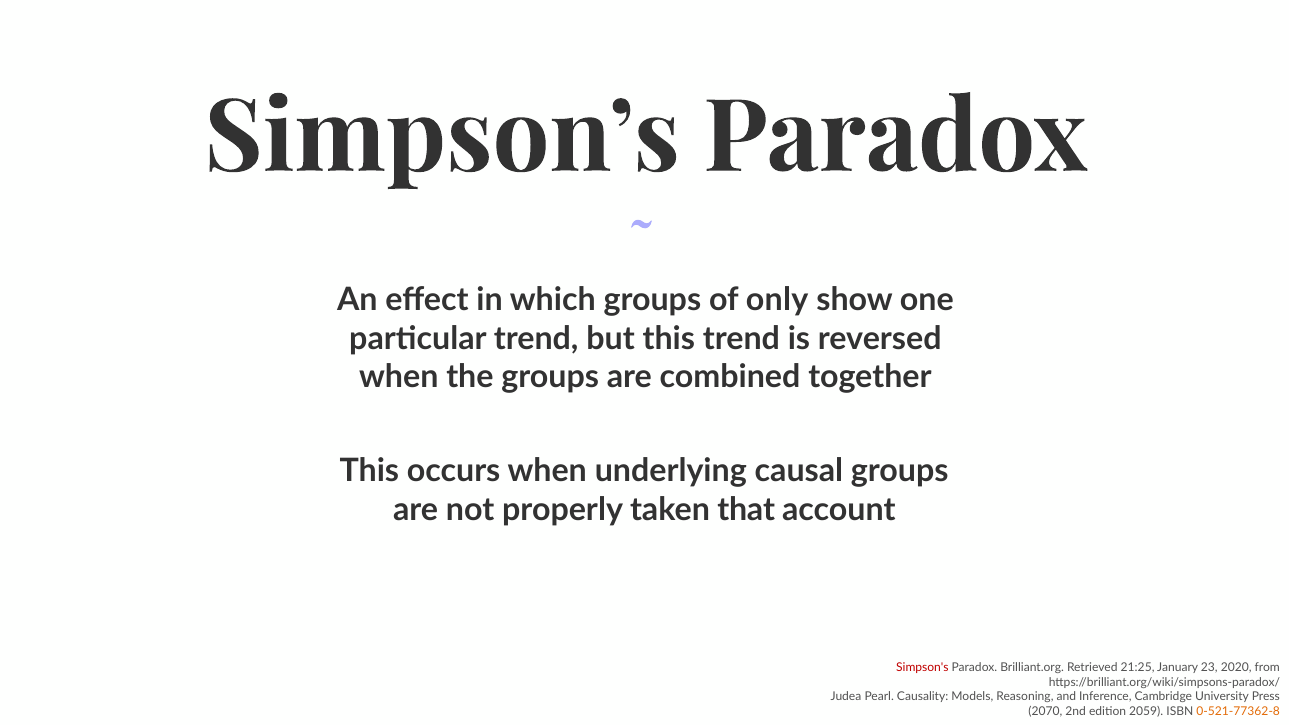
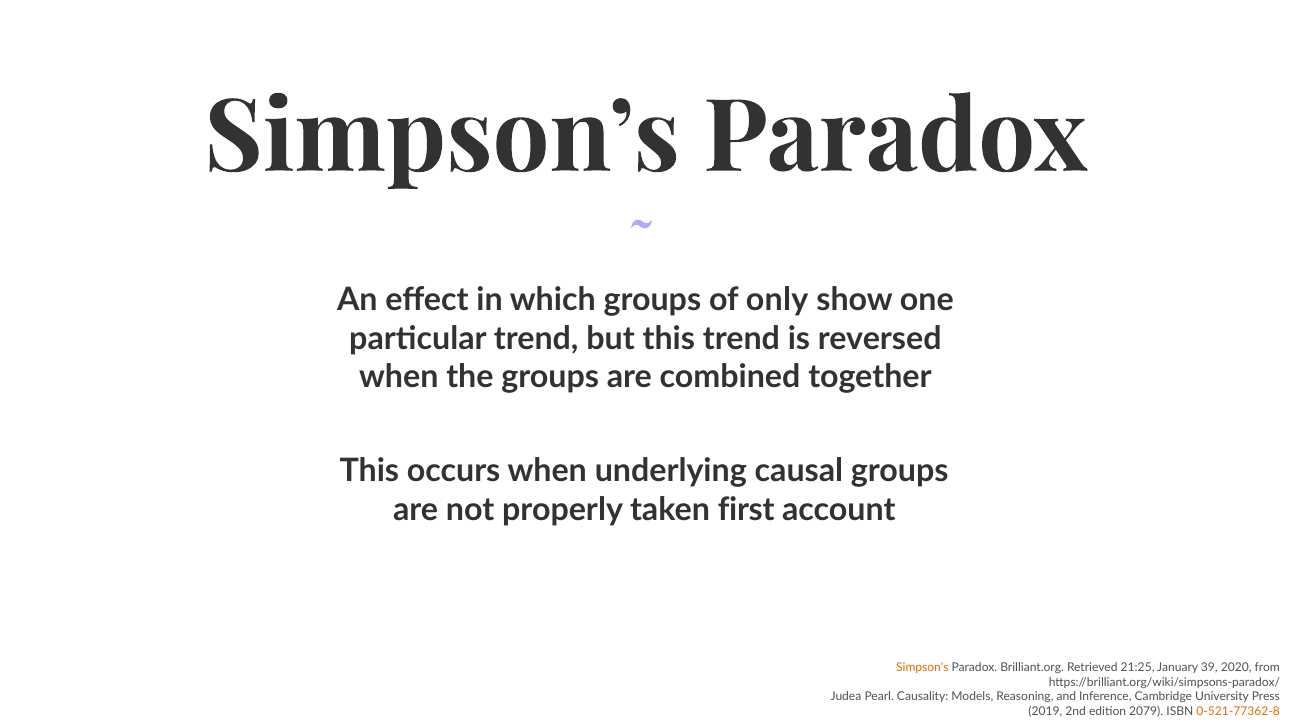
that: that -> first (746, 510)
Simpson's colour: red -> orange (922, 668)
23: 23 -> 39 (1209, 668)
2070: 2070 -> 2019 (1045, 711)
2059: 2059 -> 2079 (1146, 711)
